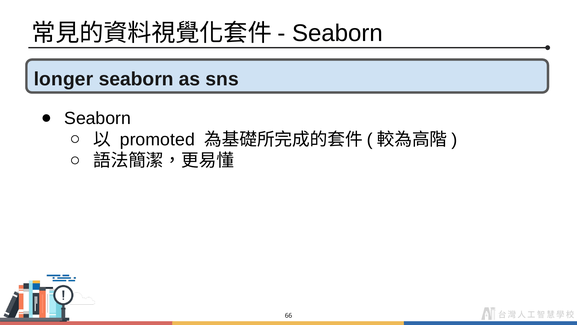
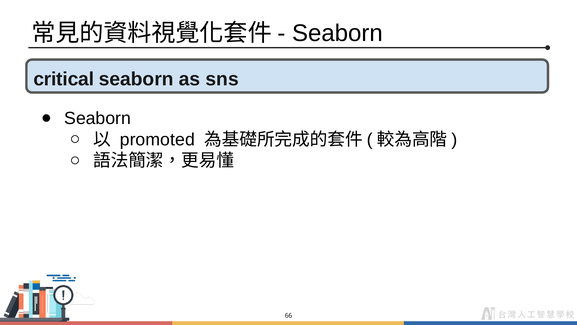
longer: longer -> critical (64, 79)
